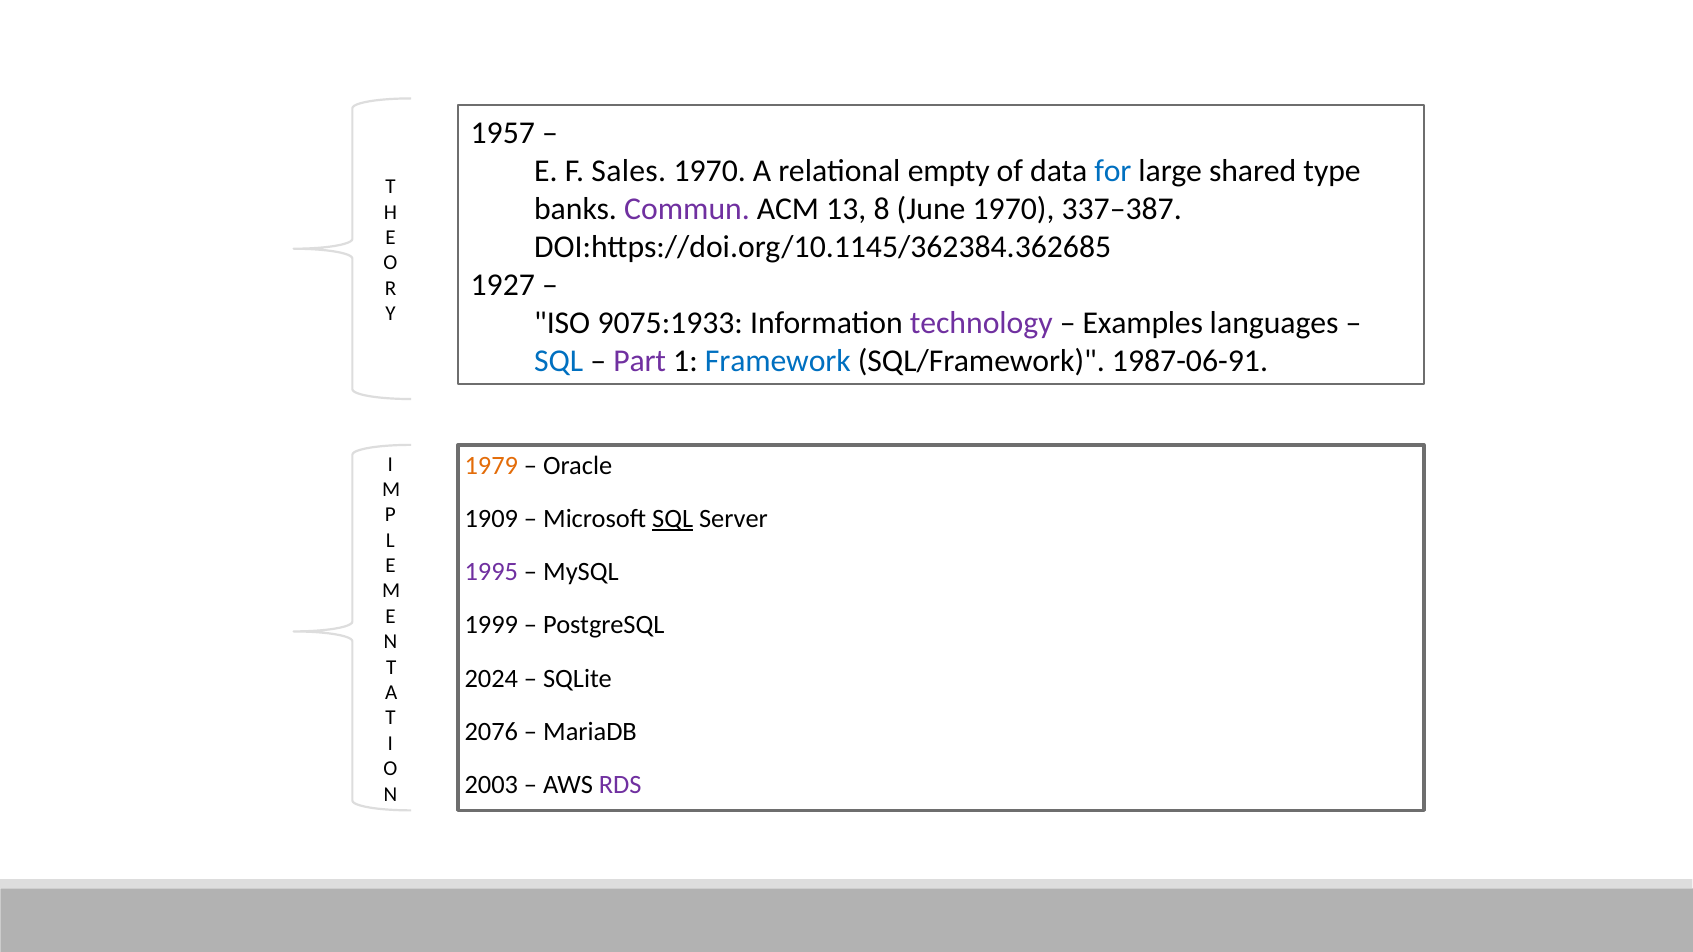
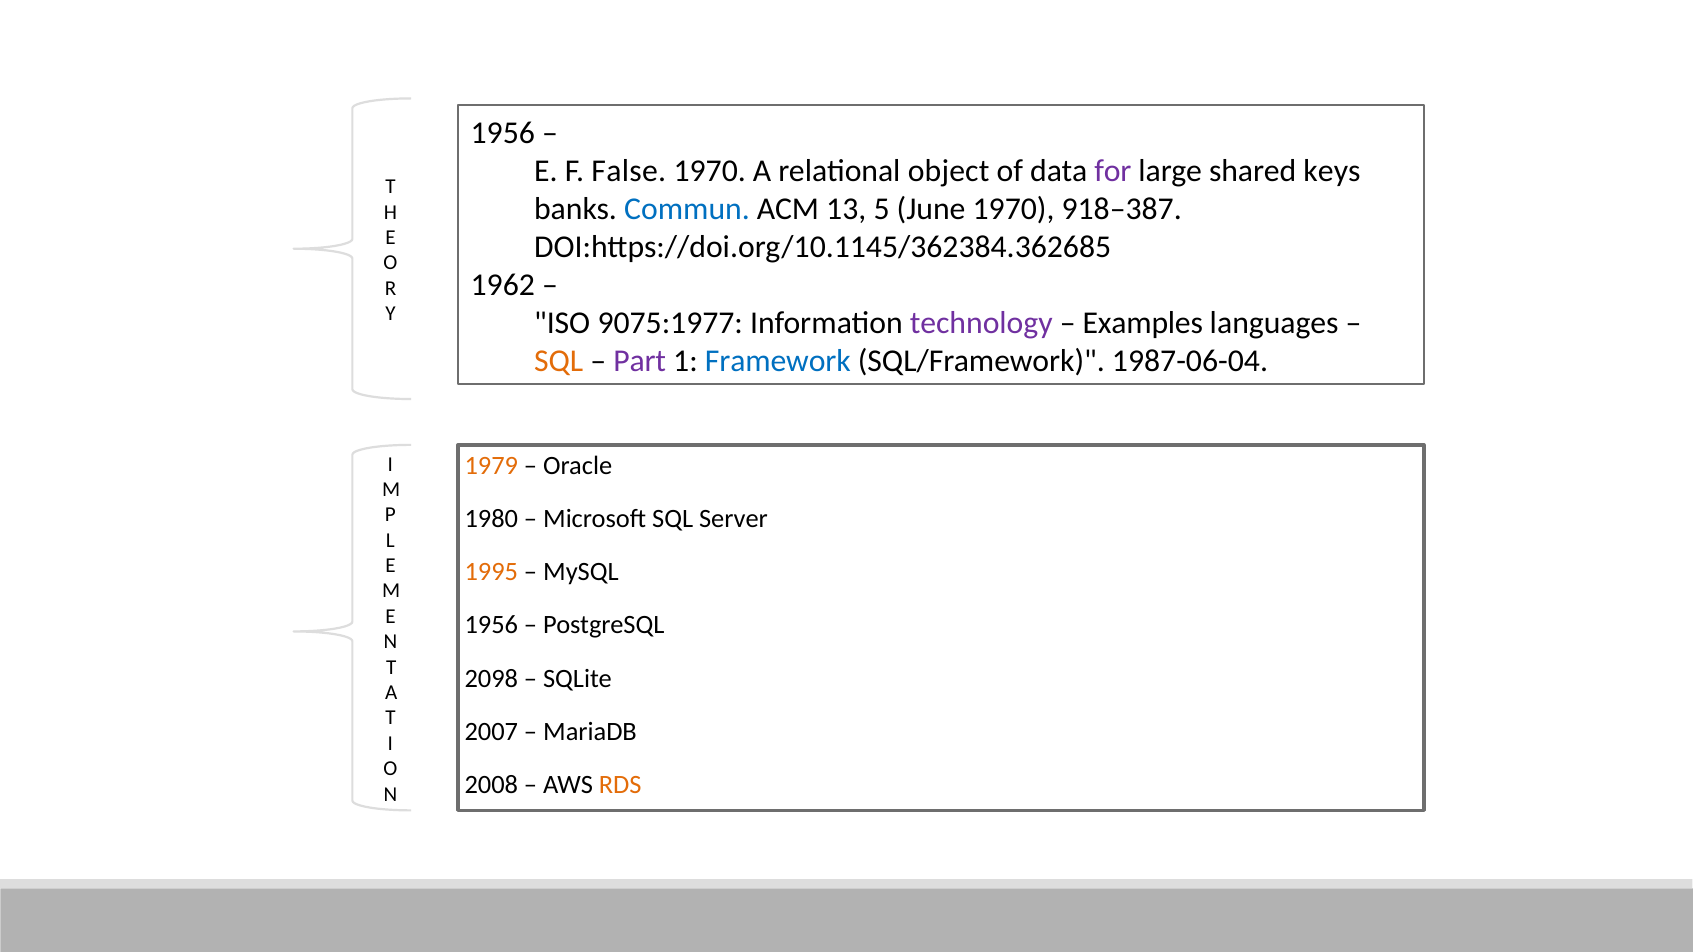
1957: 1957 -> 1956 (503, 133)
Sales: Sales -> False (629, 171)
empty: empty -> object (949, 171)
for colour: blue -> purple (1113, 171)
type: type -> keys (1332, 171)
Commun colour: purple -> blue (687, 209)
8: 8 -> 5 (882, 209)
337–387: 337–387 -> 918–387 (1122, 209)
1927: 1927 -> 1962 (503, 285)
9075:1933: 9075:1933 -> 9075:1977 (670, 323)
SQL colour: blue -> orange (559, 361)
1987-06-91: 1987-06-91 -> 1987-06-04 (1190, 361)
1909: 1909 -> 1980 (491, 519)
SQL underline: present -> none (673, 519)
1995 colour: purple -> orange (491, 572)
1999: 1999 -> 1956 (491, 625)
2024: 2024 -> 2098 (491, 679)
2076: 2076 -> 2007 (491, 732)
2003: 2003 -> 2008 (491, 785)
RDS colour: purple -> orange (620, 785)
